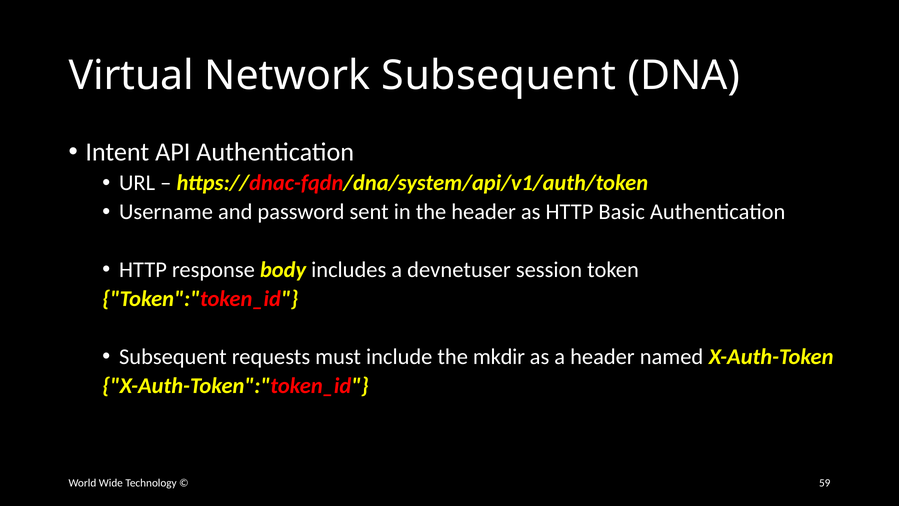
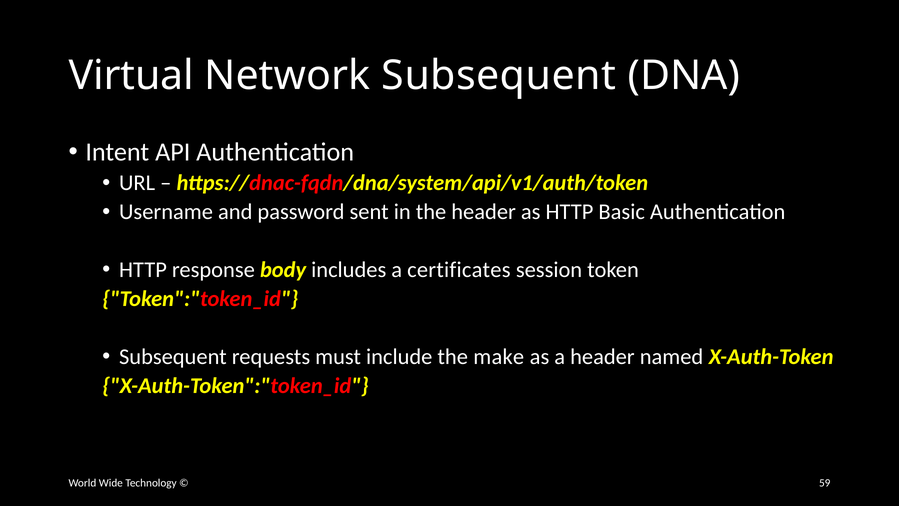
devnetuser: devnetuser -> certificates (459, 270)
mkdir: mkdir -> make (499, 357)
